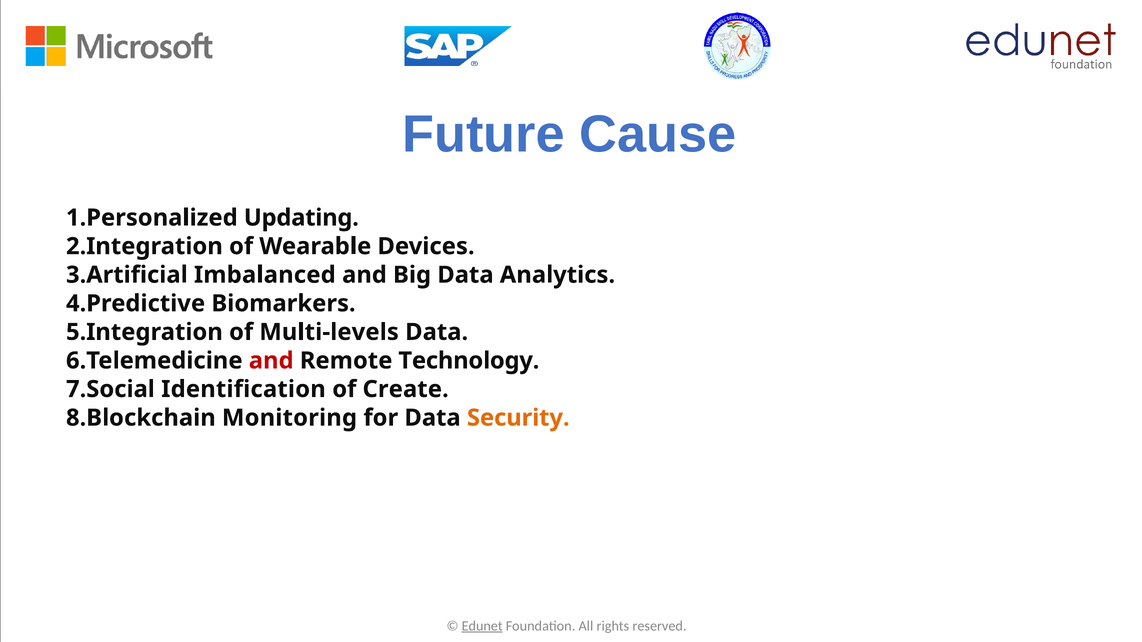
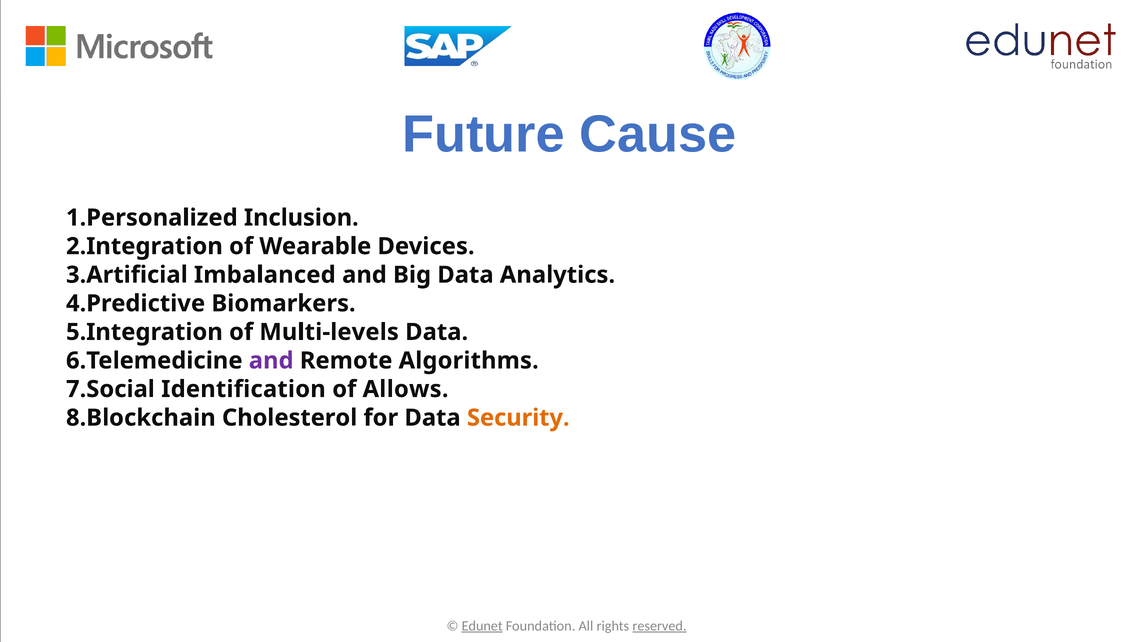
Updating: Updating -> Inclusion (301, 218)
and colour: red -> purple (271, 361)
Technology: Technology -> Algorithms (469, 361)
Create: Create -> Allows (406, 389)
Monitoring: Monitoring -> Cholesterol (290, 418)
reserved underline: none -> present (659, 626)
